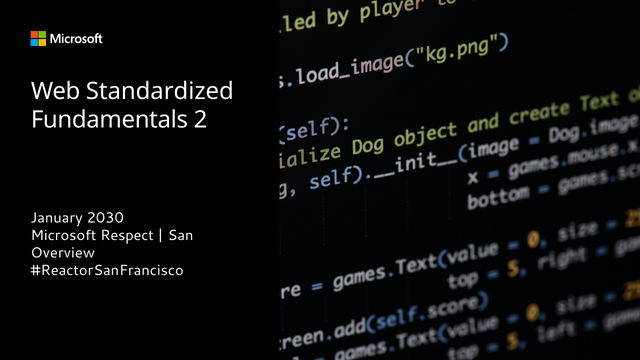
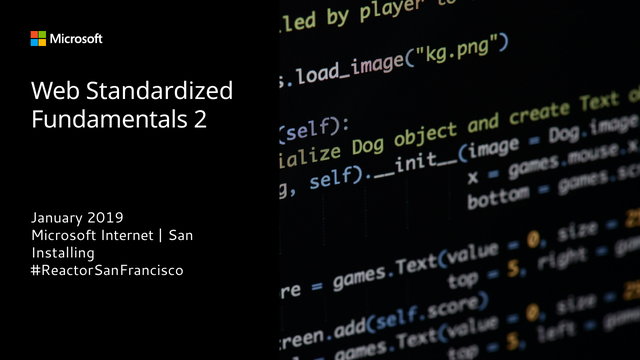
2030: 2030 -> 2019 (105, 218)
Respect: Respect -> Internet (127, 235)
Overview: Overview -> Installing (63, 253)
